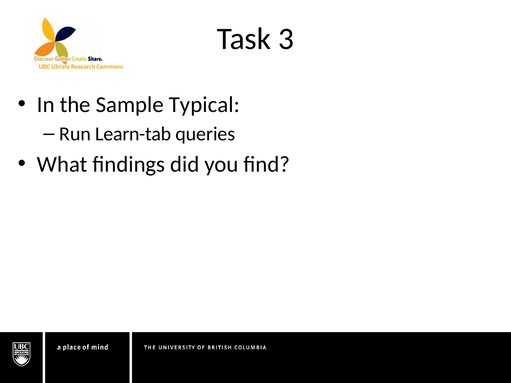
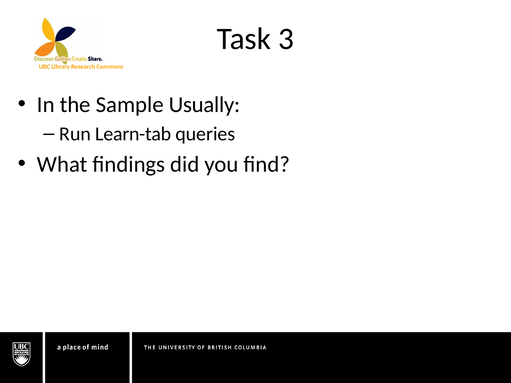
Typical: Typical -> Usually (205, 105)
